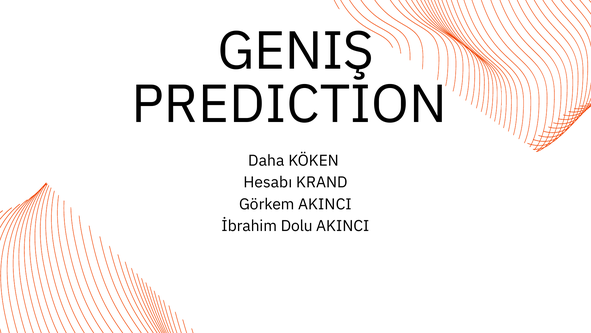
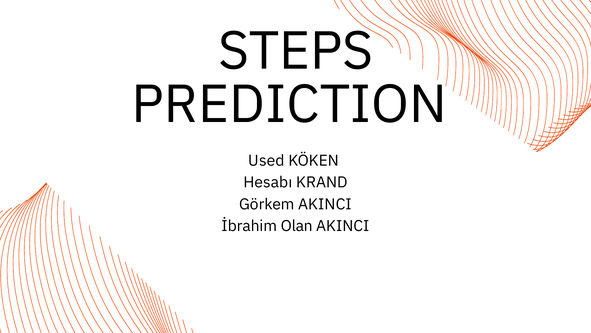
GENIŞ: GENIŞ -> STEPS (296, 51)
Daha: Daha -> Used (266, 160)
Dolu: Dolu -> Olan (297, 226)
